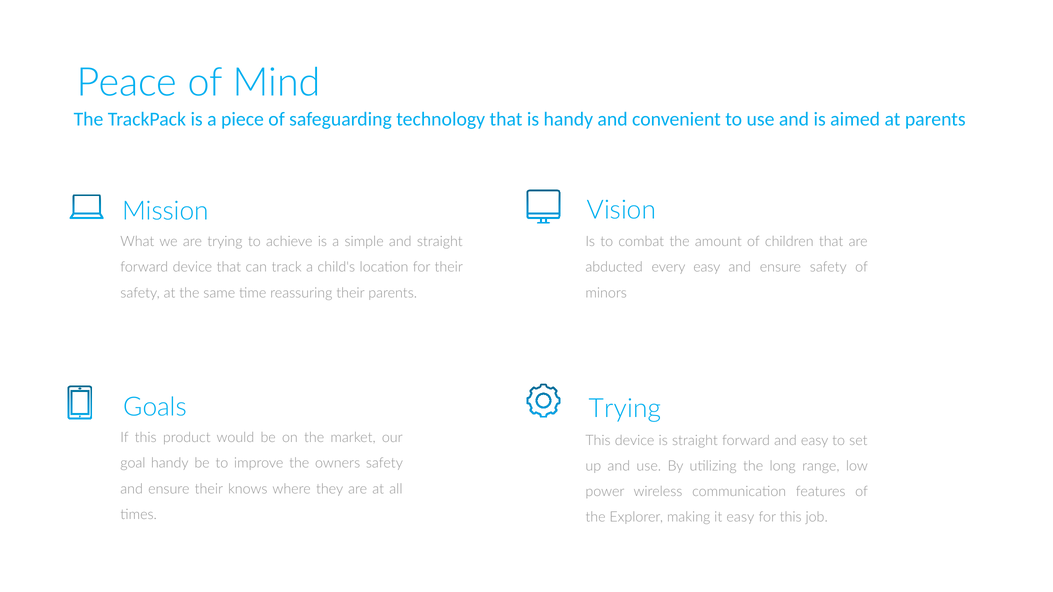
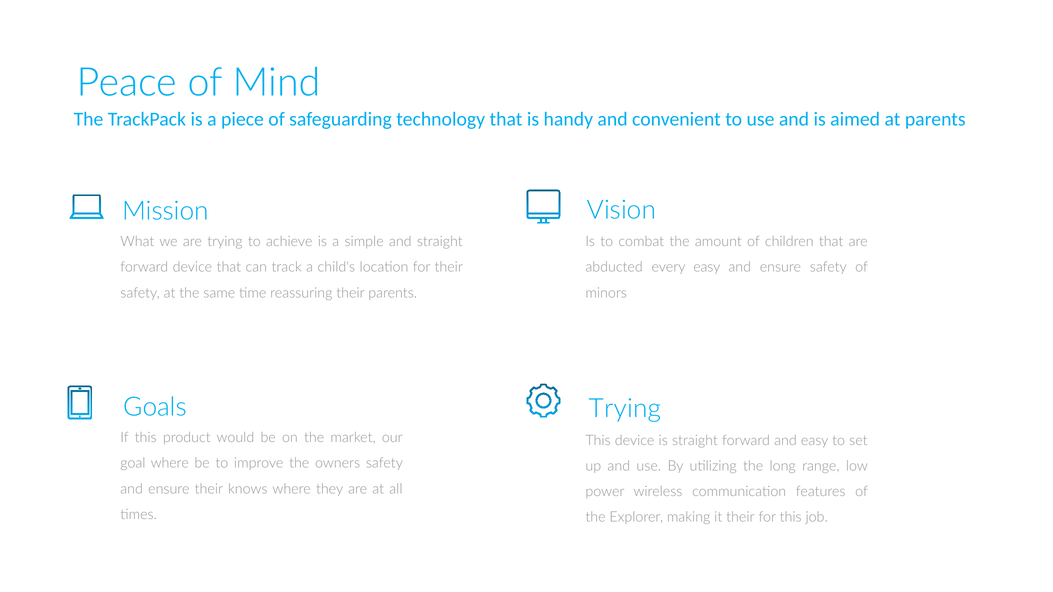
goal handy: handy -> where (170, 463)
it easy: easy -> their (740, 517)
